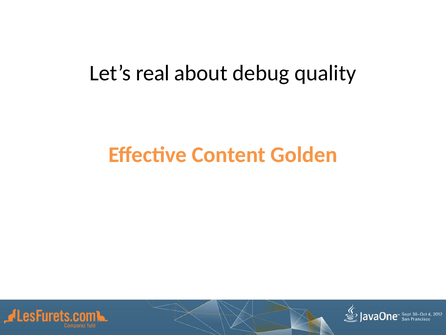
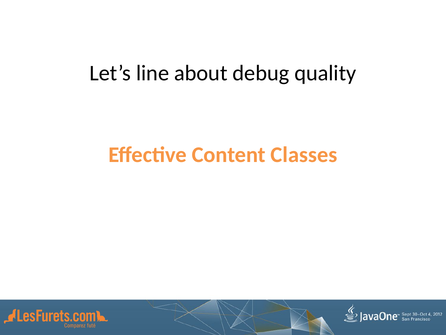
real: real -> line (153, 73)
Golden: Golden -> Classes (304, 155)
